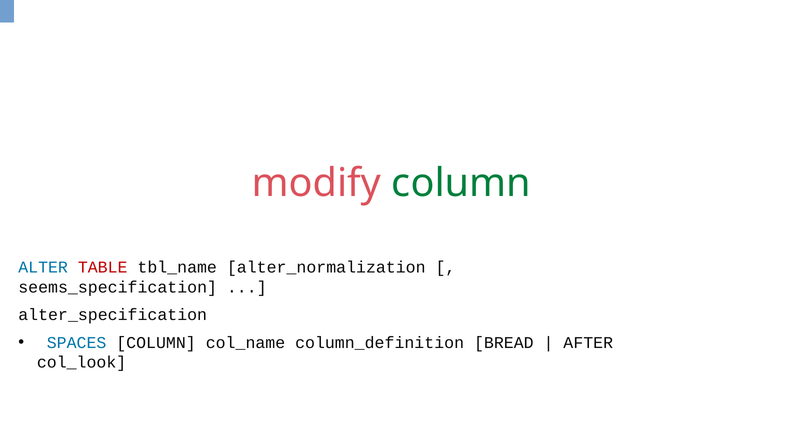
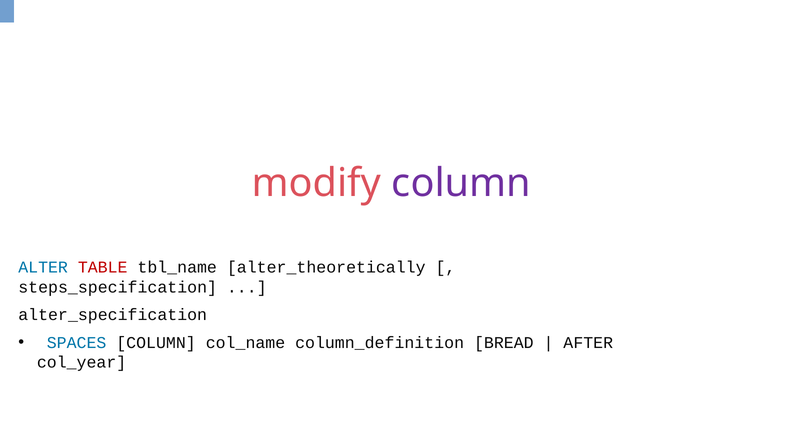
column colour: green -> purple (461, 183)
alter_normalization: alter_normalization -> alter_theoretically (326, 267)
seems_specification: seems_specification -> steps_specification (118, 287)
col_look: col_look -> col_year (82, 363)
